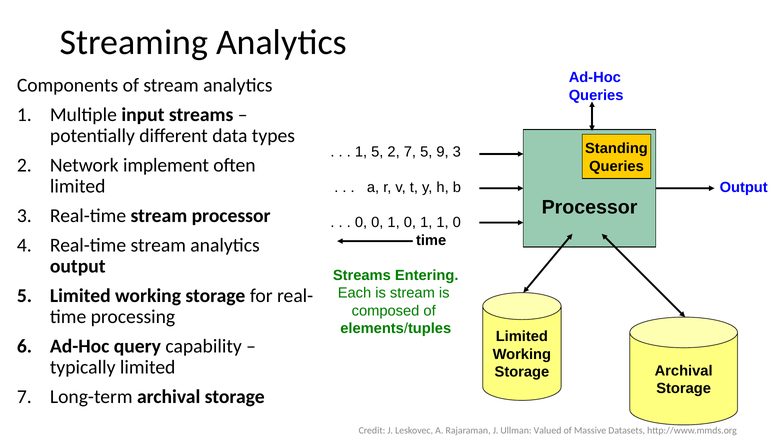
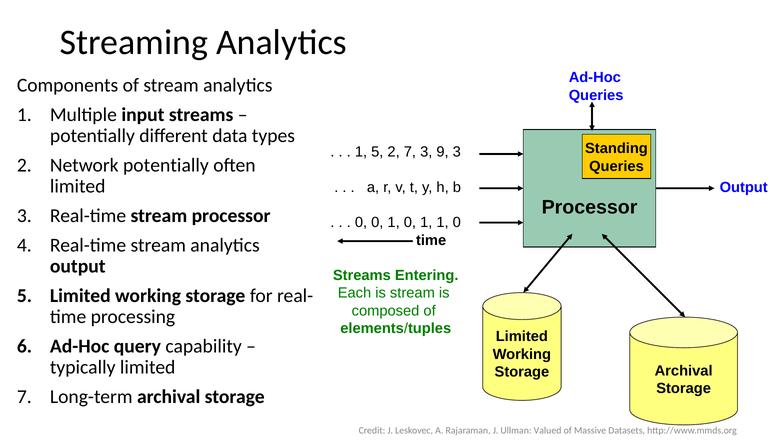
7 5: 5 -> 3 (426, 152)
Network implement: implement -> potentially (166, 165)
